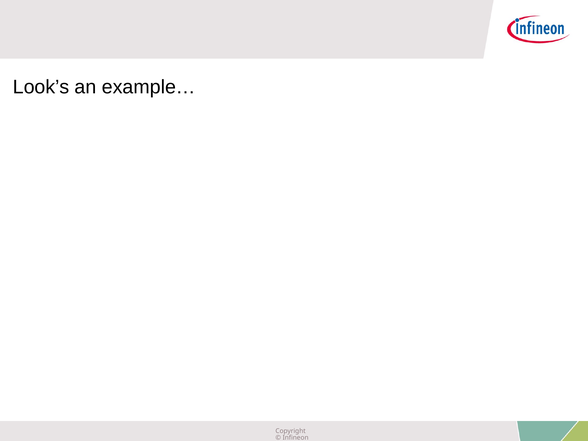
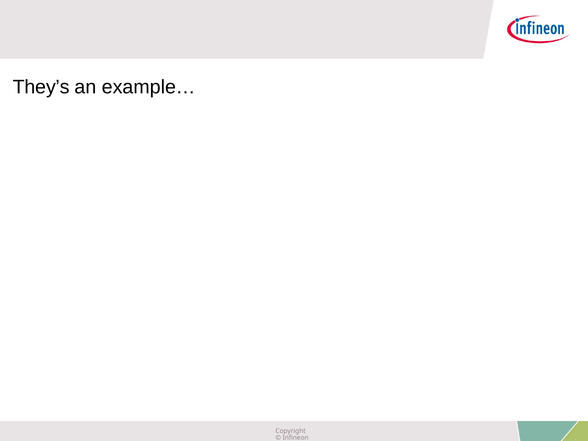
Look’s: Look’s -> They’s (41, 87)
